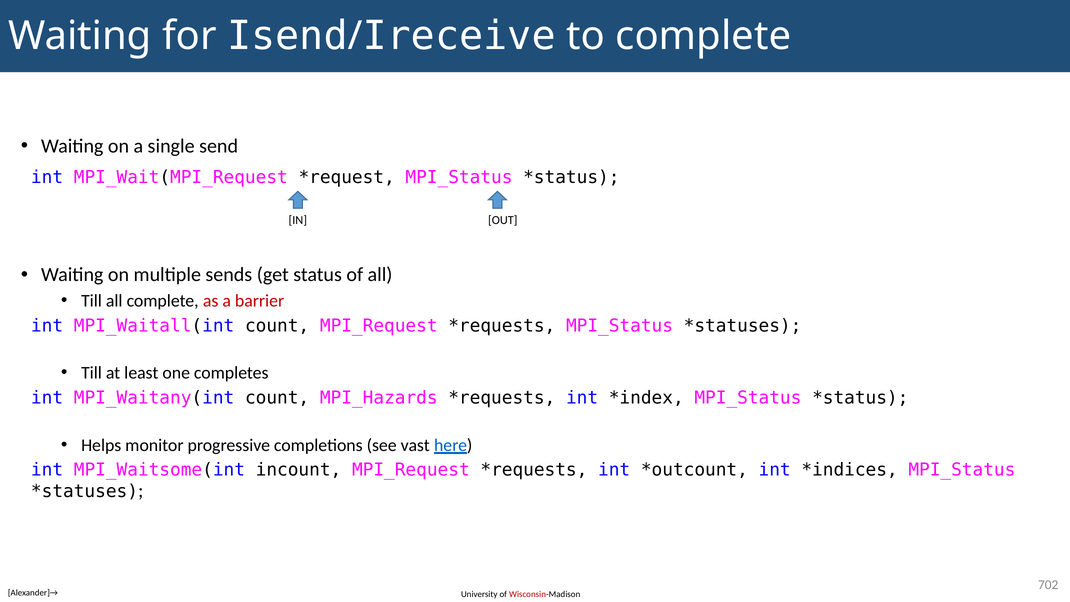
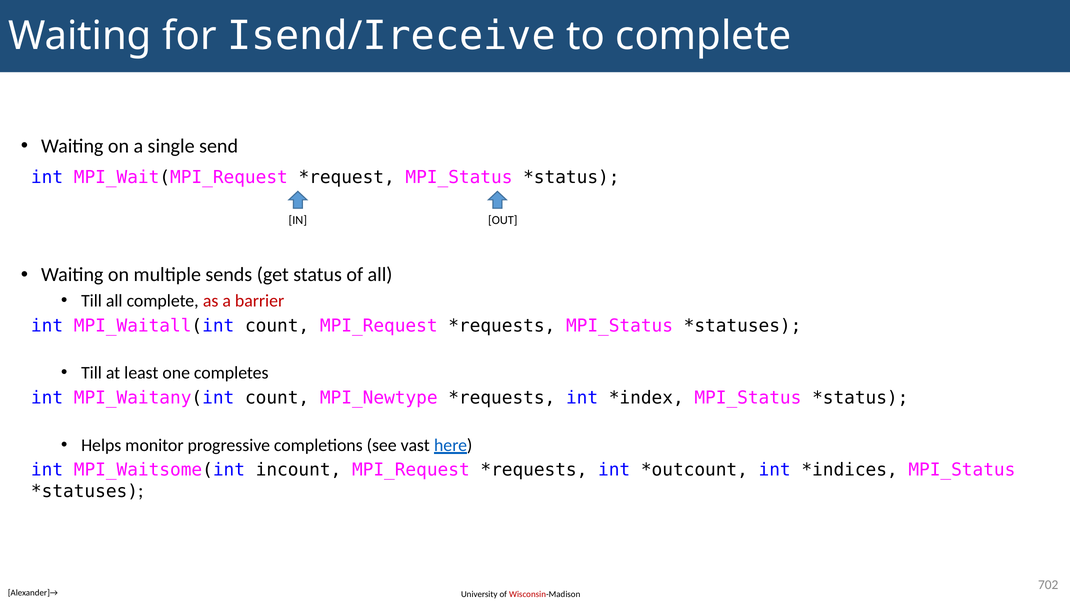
MPI_Hazards: MPI_Hazards -> MPI_Newtype (379, 398)
